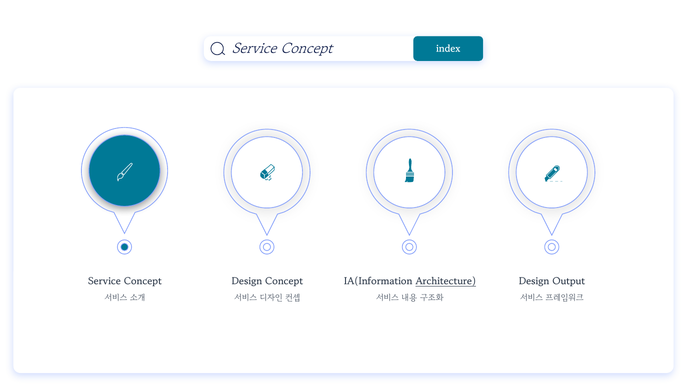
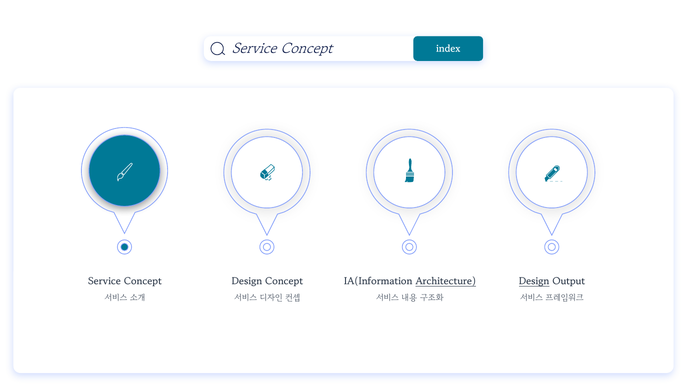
Design underline: none -> present (534, 282)
